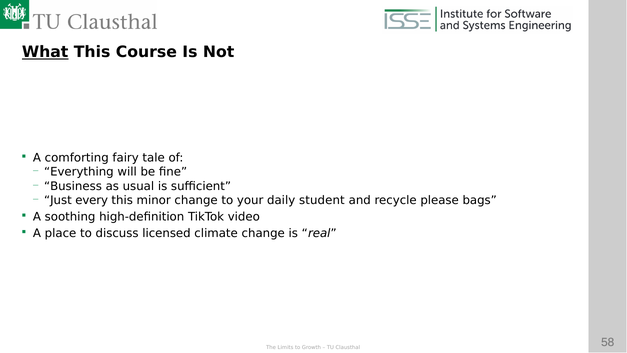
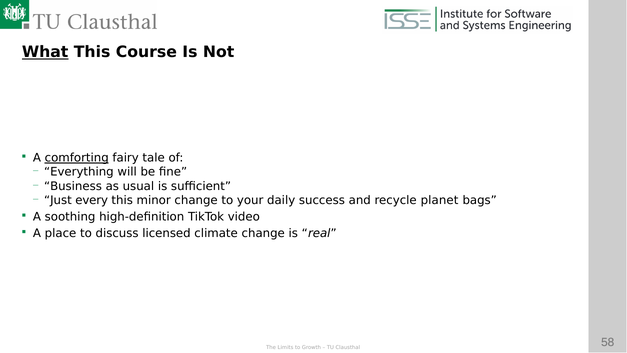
comforting underline: none -> present (77, 158)
student: student -> success (322, 200)
please: please -> planet (440, 200)
